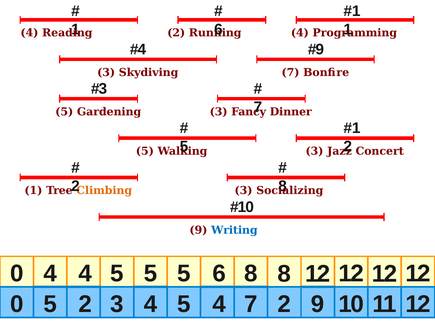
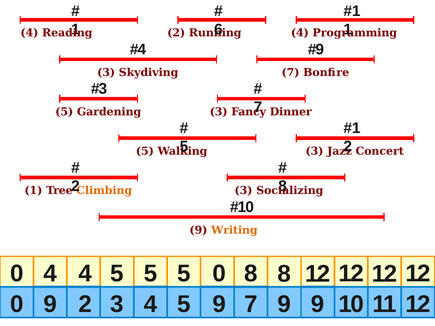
Writing colour: blue -> orange (234, 230)
5 6: 6 -> 0 (219, 274)
0 5: 5 -> 9 (50, 304)
5 4: 4 -> 9 (219, 304)
7 2: 2 -> 9 (284, 304)
